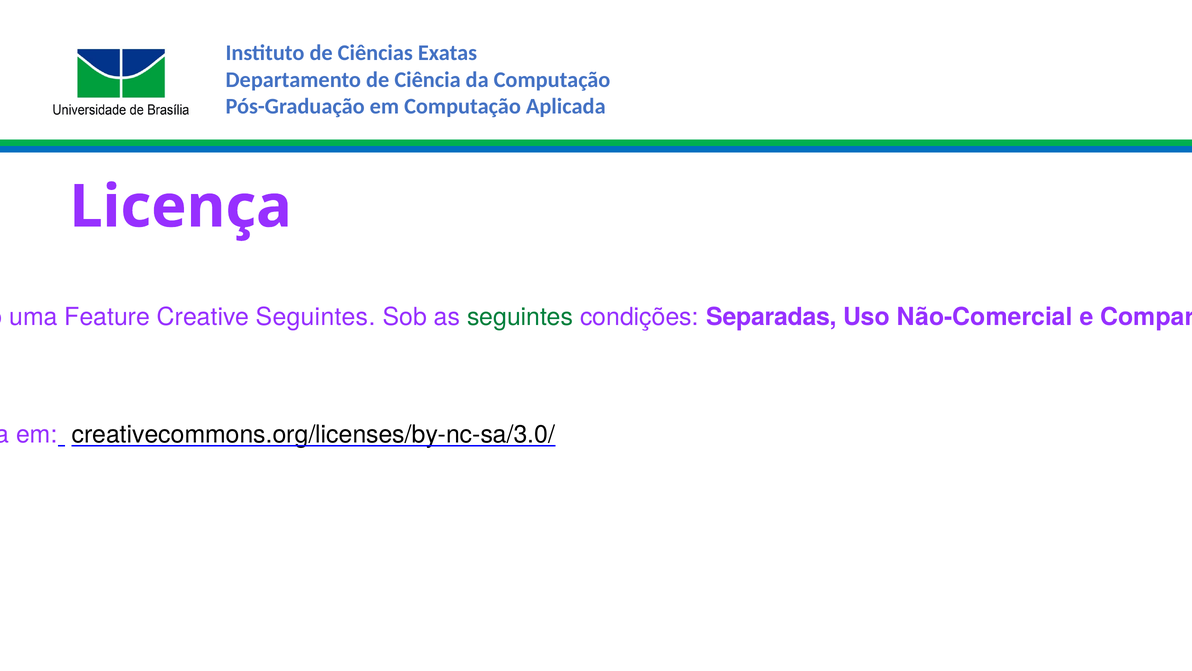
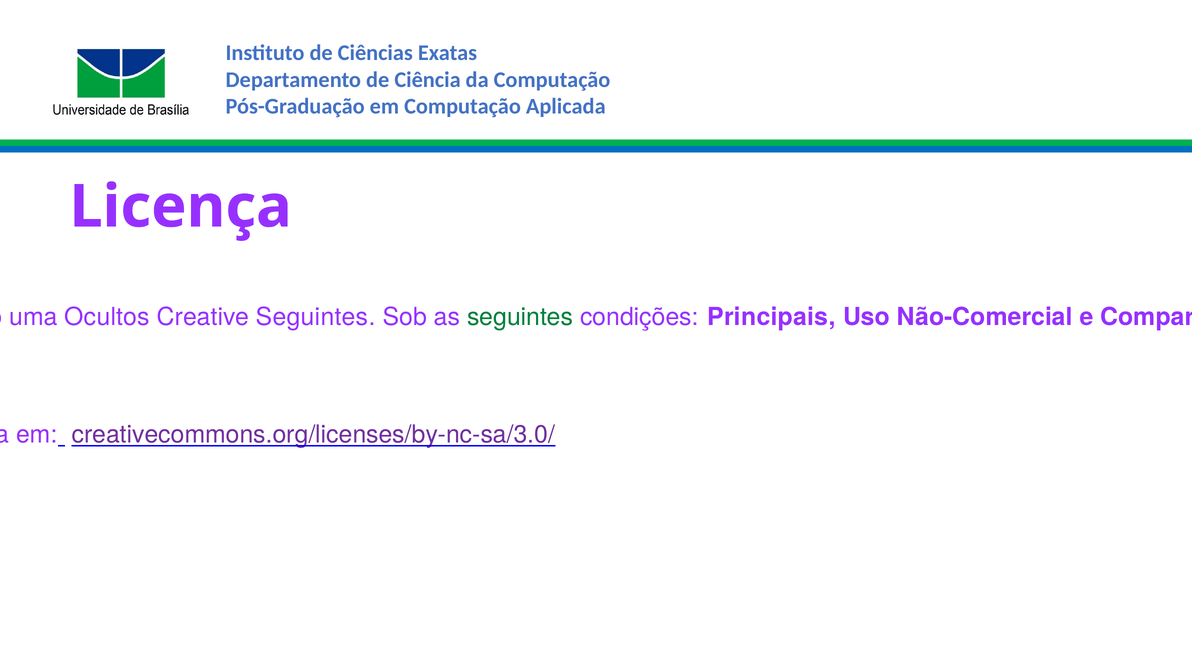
Feature: Feature -> Ocultos (107, 317)
Separadas: Separadas -> Principais (771, 317)
creativecommons.org/licenses/by-nc-sa/3.0/ colour: black -> purple (313, 434)
